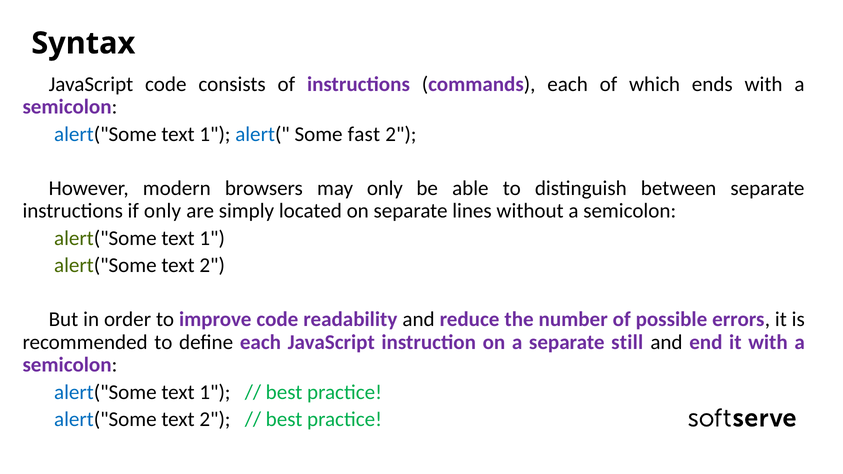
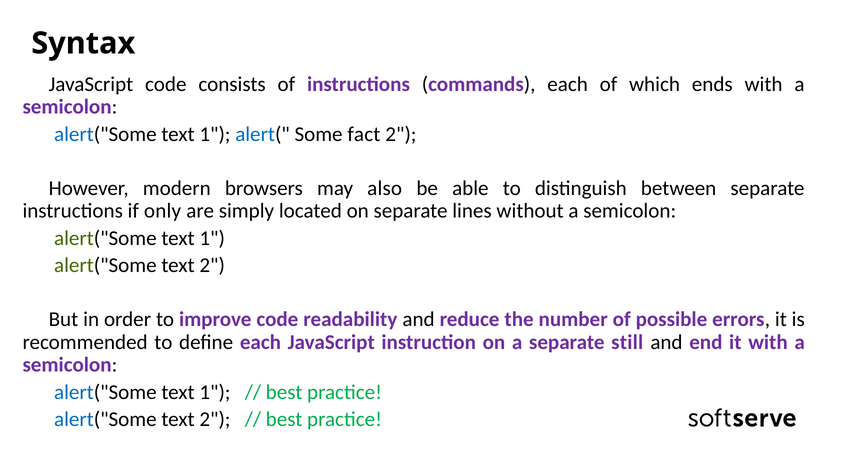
fast: fast -> fact (364, 134)
may only: only -> also (385, 188)
